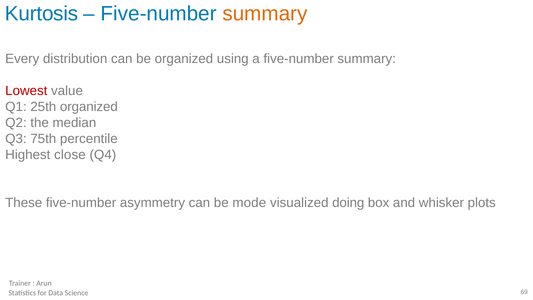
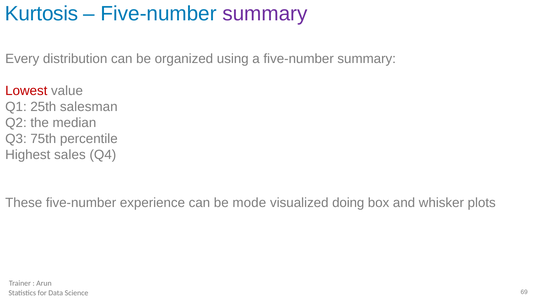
summary colour: orange -> purple (265, 14)
25th organized: organized -> salesman (89, 107)
close: close -> sales (70, 155)
asymmetry: asymmetry -> experience (152, 203)
